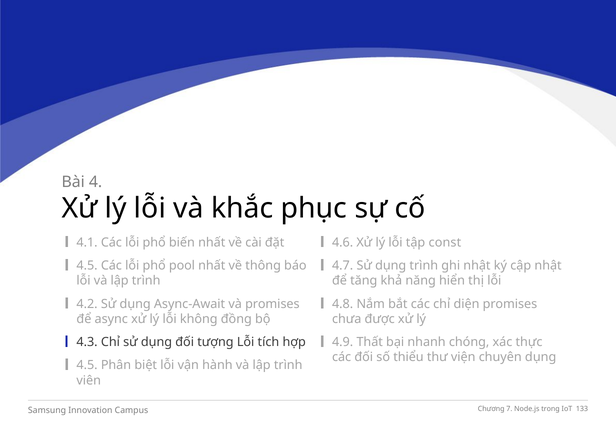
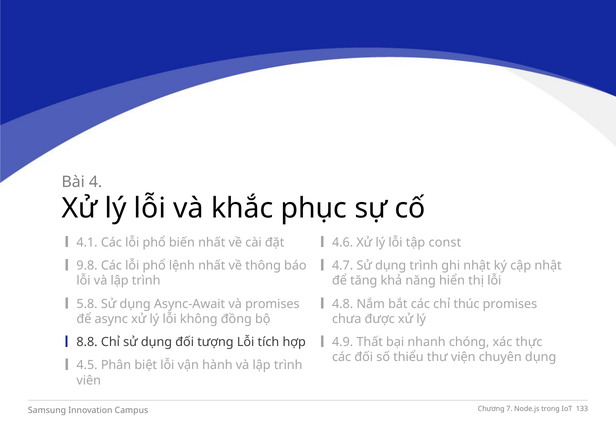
4.5: 4.5 -> 9.8 (87, 265)
pool: pool -> lệnh (182, 265)
4.2: 4.2 -> 5.8 (87, 304)
diện: diện -> thúc (467, 304)
4.3: 4.3 -> 8.8 (87, 342)
